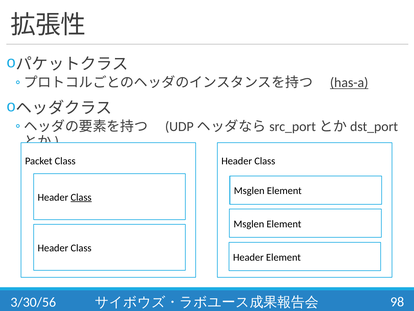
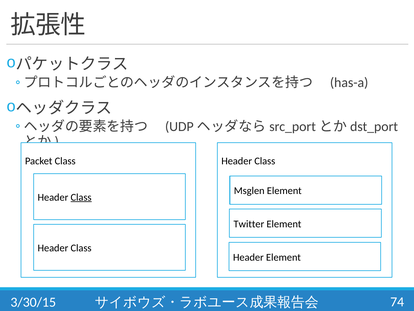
has-a underline: present -> none (349, 83)
Msglen: Msglen -> Twitter (249, 224)
3/30/56: 3/30/56 -> 3/30/15 (33, 302)
98: 98 -> 74 (397, 302)
